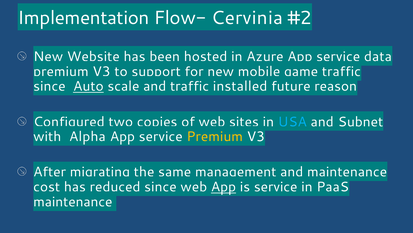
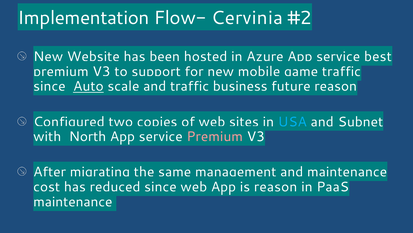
data: data -> best (378, 56)
installed: installed -> business (240, 86)
Alpha: Alpha -> North (88, 136)
Premium colour: yellow -> pink (215, 136)
App underline: present -> none (223, 186)
is service: service -> reason (276, 186)
